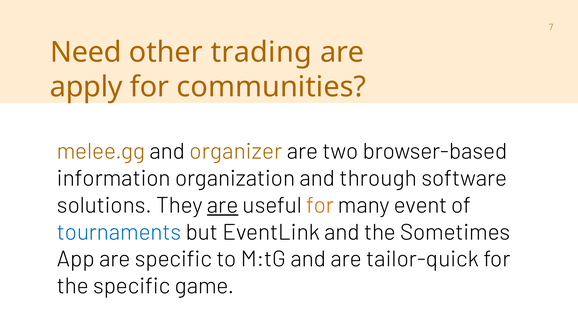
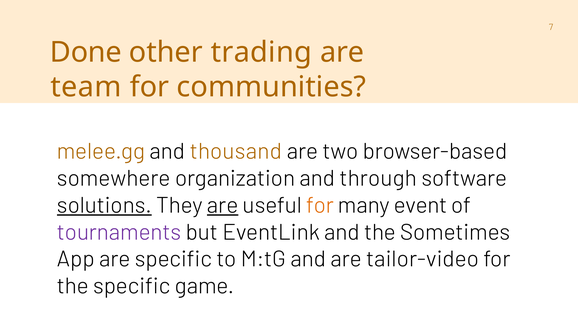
Need: Need -> Done (86, 52)
apply: apply -> team (86, 87)
organizer: organizer -> thousand (236, 151)
information: information -> somewhere (114, 178)
solutions underline: none -> present (104, 205)
tournaments colour: blue -> purple (119, 232)
tailor-quick: tailor-quick -> tailor-video (423, 259)
